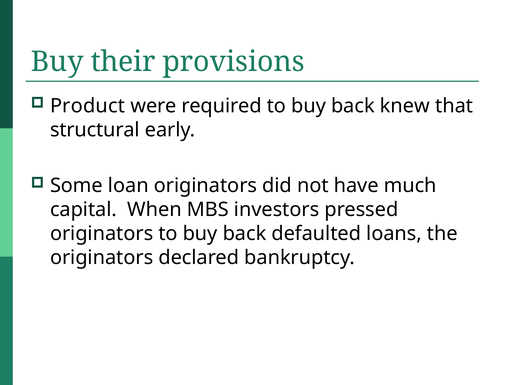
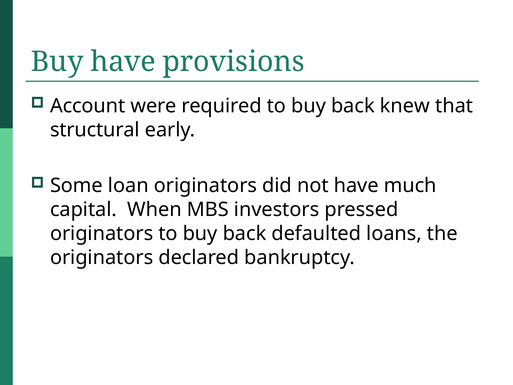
Buy their: their -> have (123, 62)
Product: Product -> Account (88, 106)
